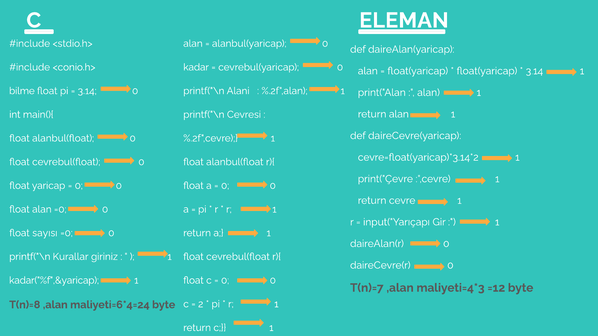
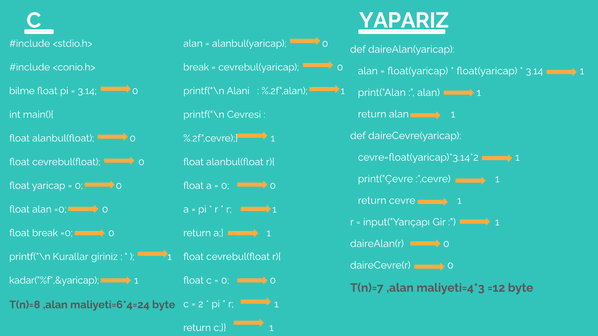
ELEMAN: ELEMAN -> YAPARIZ (404, 20)
kadar: kadar -> break (196, 67)
float sayısı: sayısı -> break (45, 233)
